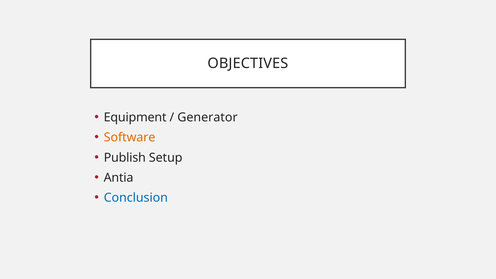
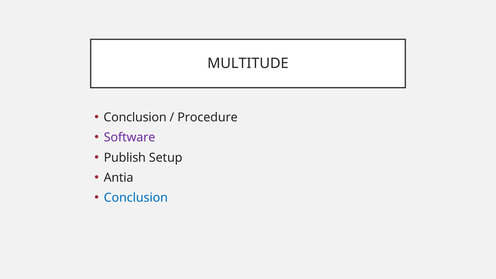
OBJECTIVES: OBJECTIVES -> MULTITUDE (248, 63)
Equipment: Equipment -> Conclusion (135, 117)
Generator: Generator -> Procedure (208, 117)
Software colour: orange -> purple (130, 138)
